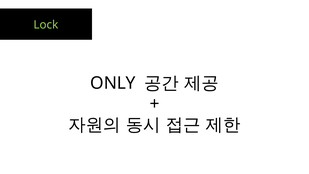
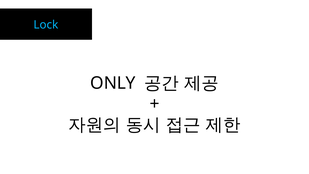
Lock colour: light green -> light blue (46, 25)
